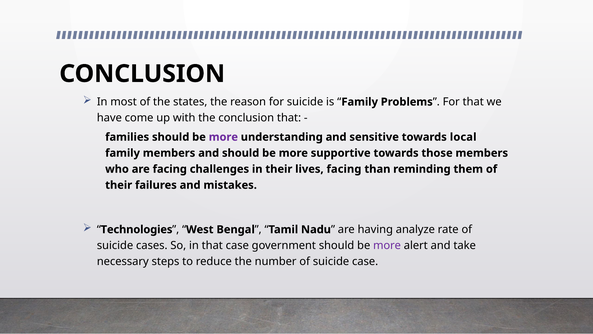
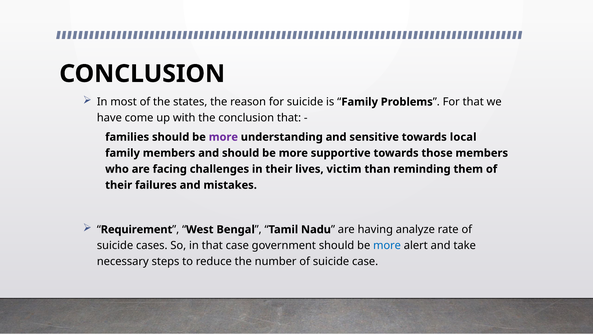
lives facing: facing -> victim (344, 169)
Technologies: Technologies -> Requirement (137, 229)
more colour: purple -> blue (387, 245)
